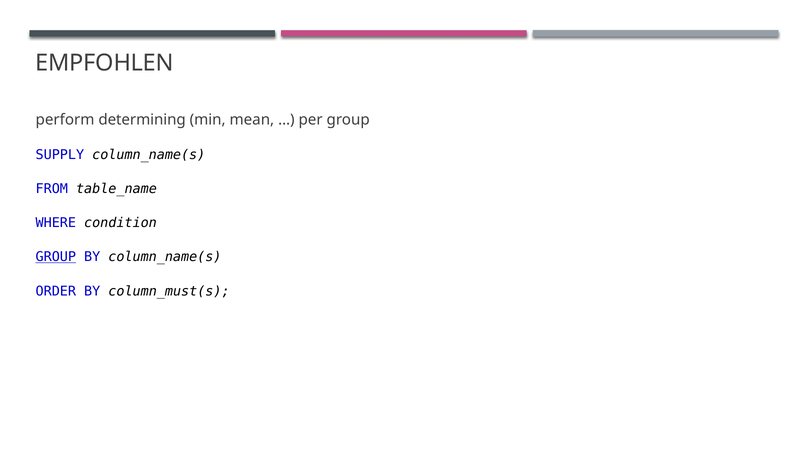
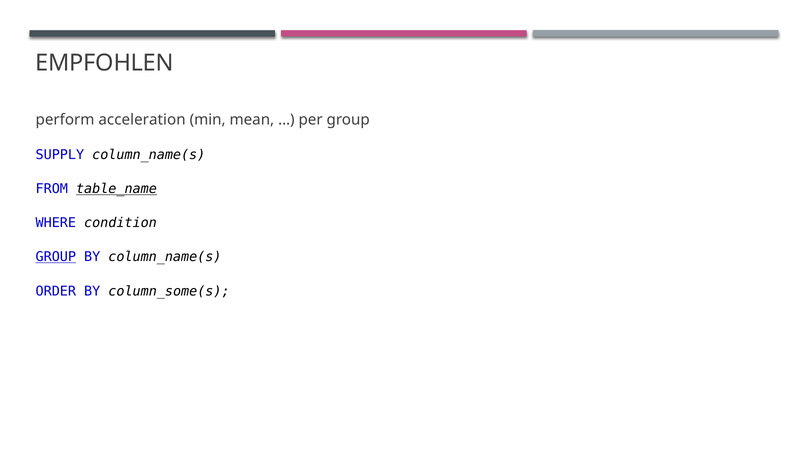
determining: determining -> acceleration (142, 120)
table_name underline: none -> present (116, 189)
column_must(s: column_must(s -> column_some(s (169, 291)
